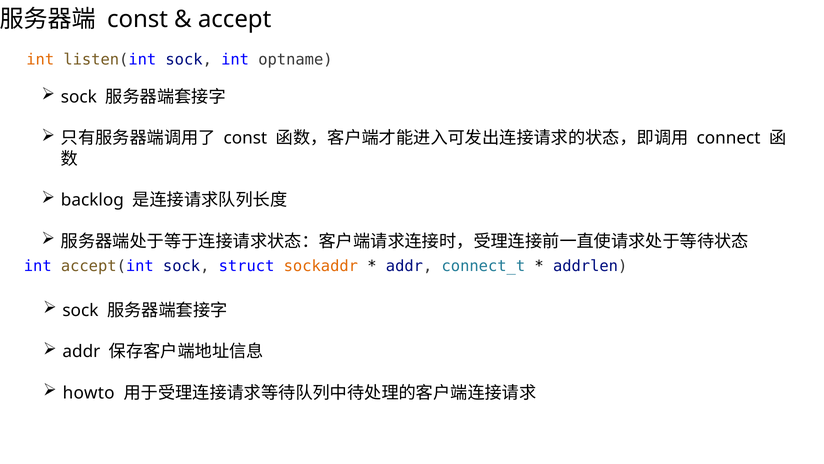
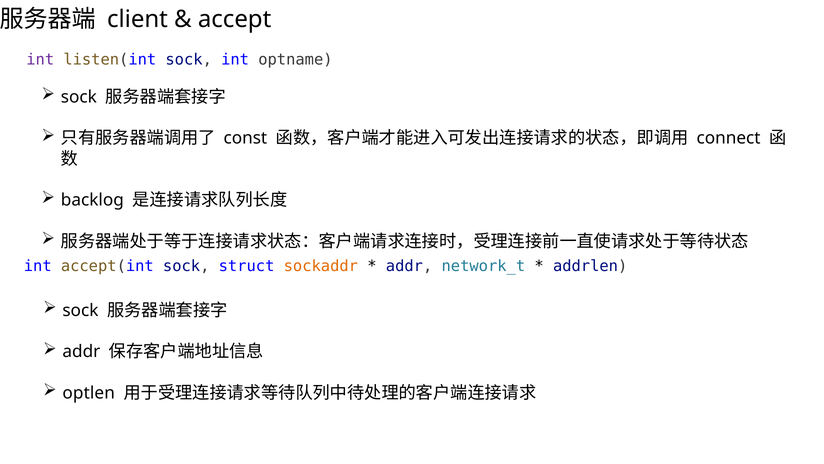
const: const -> client (137, 19)
int colour: orange -> purple (40, 60)
connect_t: connect_t -> network_t (483, 266)
howto: howto -> optlen (89, 392)
